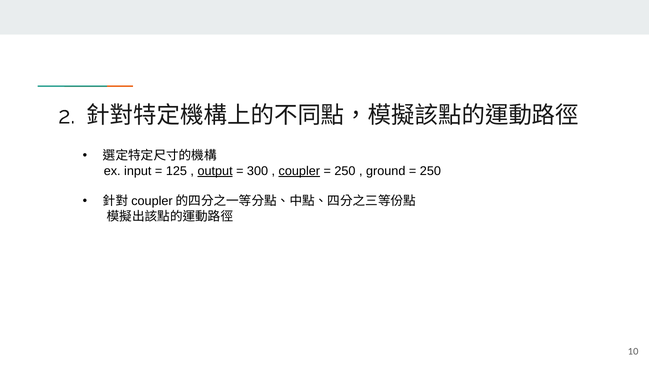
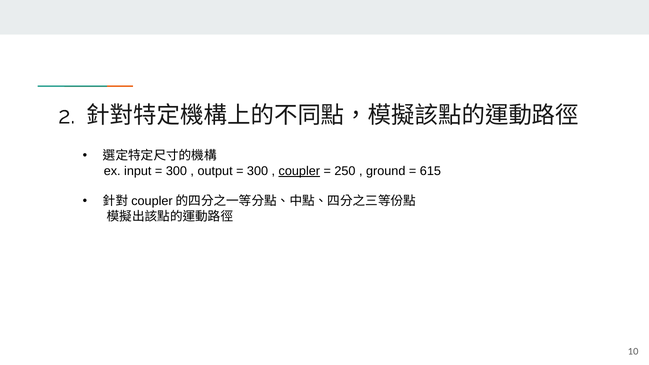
125: 125 -> 300 (176, 171)
output underline: present -> none (215, 171)
250: 250 -> 615 (430, 171)
